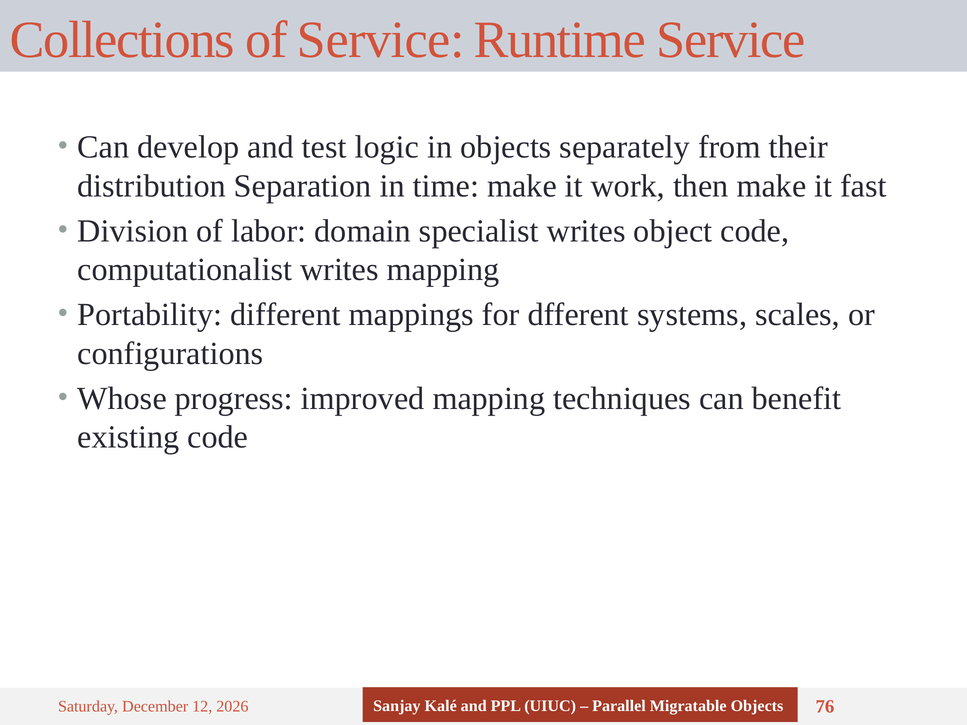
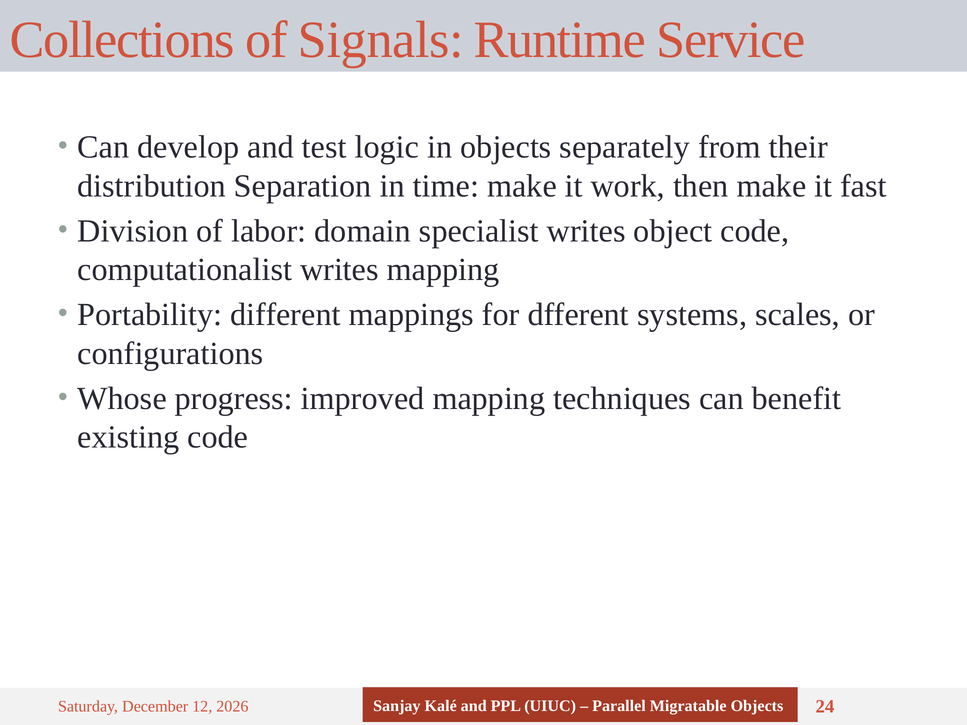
of Service: Service -> Signals (381, 40)
76: 76 -> 24 (825, 707)
